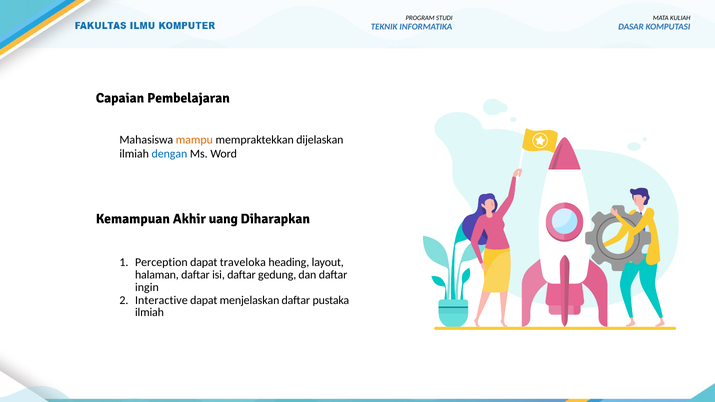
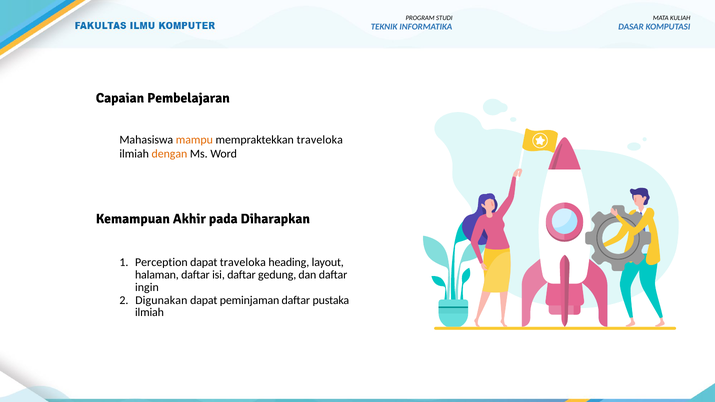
mempraktekkan dijelaskan: dijelaskan -> traveloka (320, 140)
dengan colour: blue -> orange (169, 154)
uang: uang -> pada (223, 219)
Interactive: Interactive -> Digunakan (161, 300)
menjelaskan: menjelaskan -> peminjaman (250, 300)
